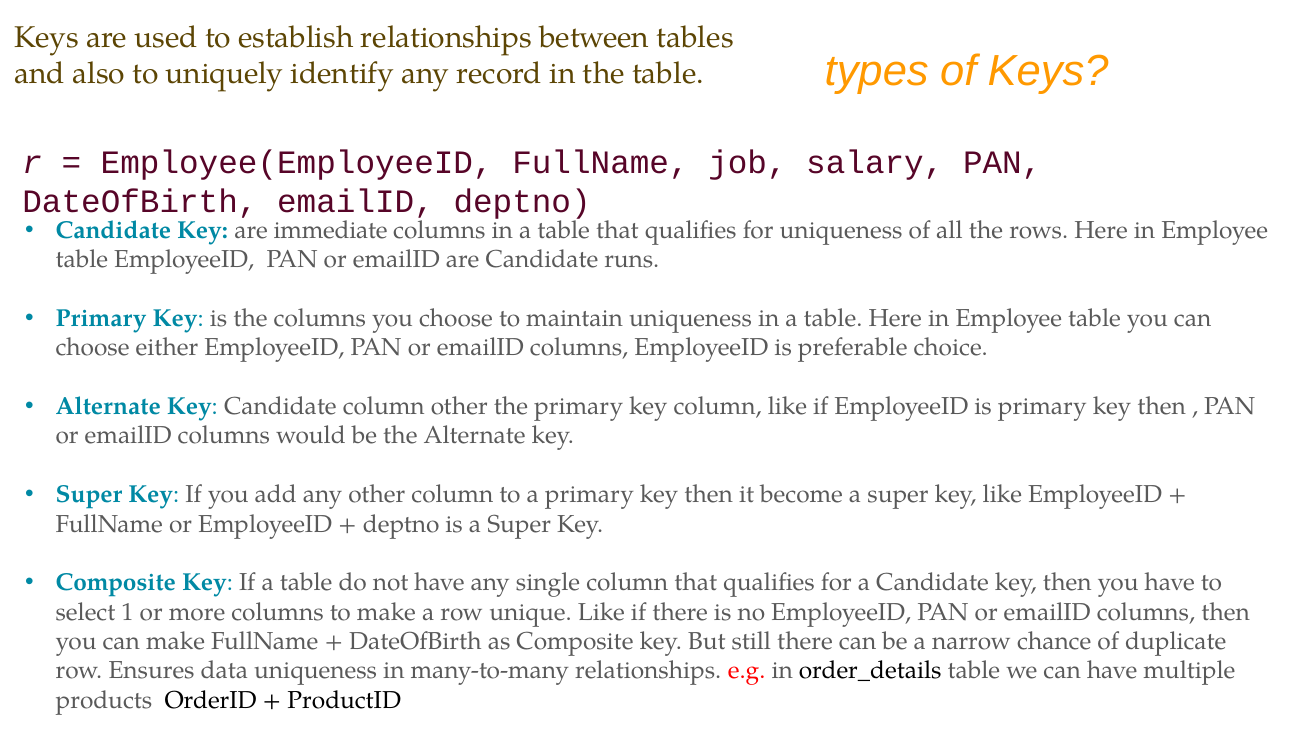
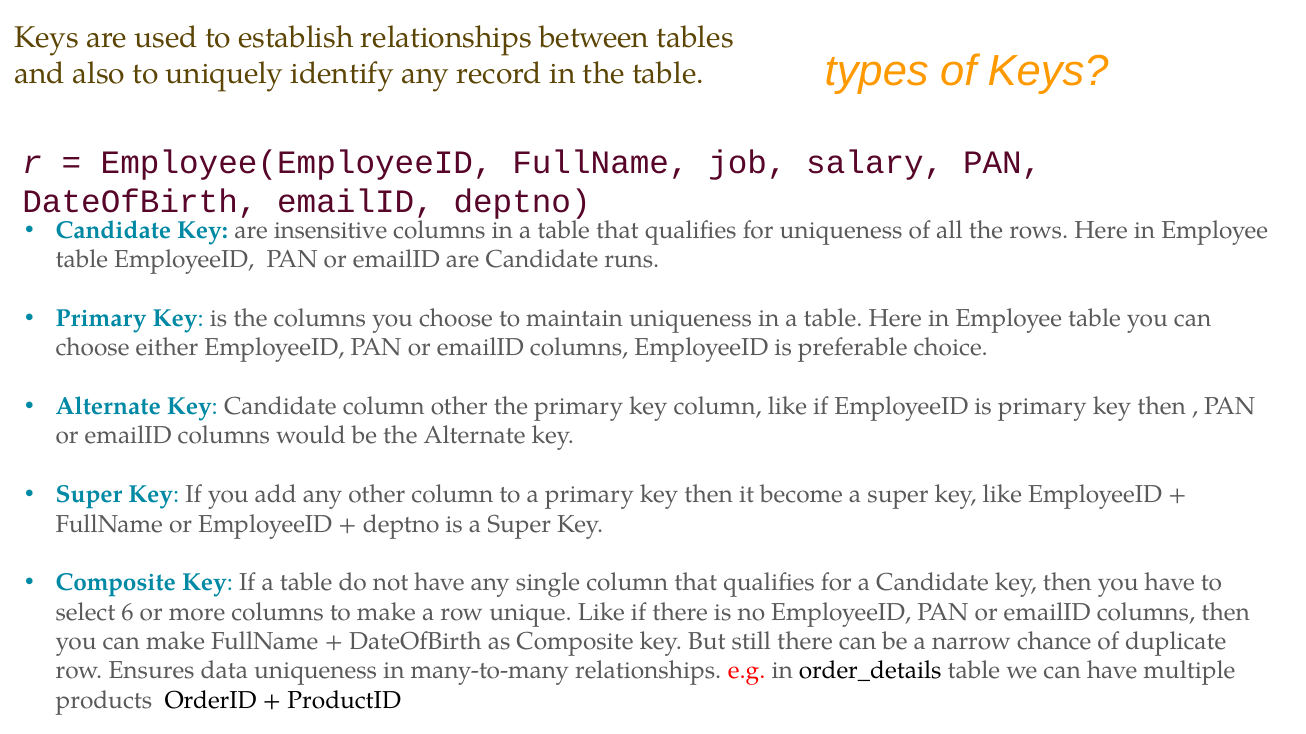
immediate: immediate -> insensitive (331, 231)
1: 1 -> 6 (127, 613)
